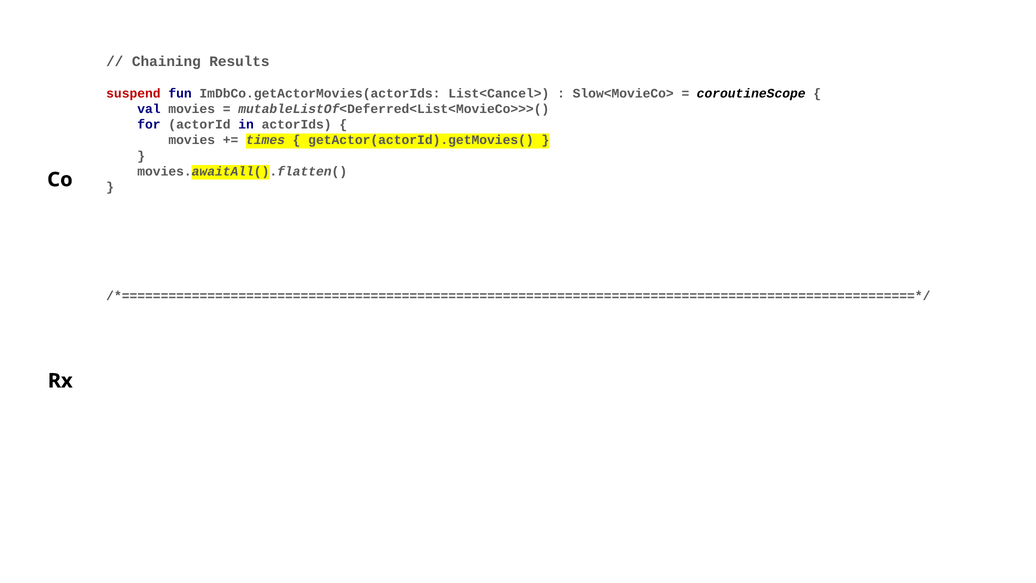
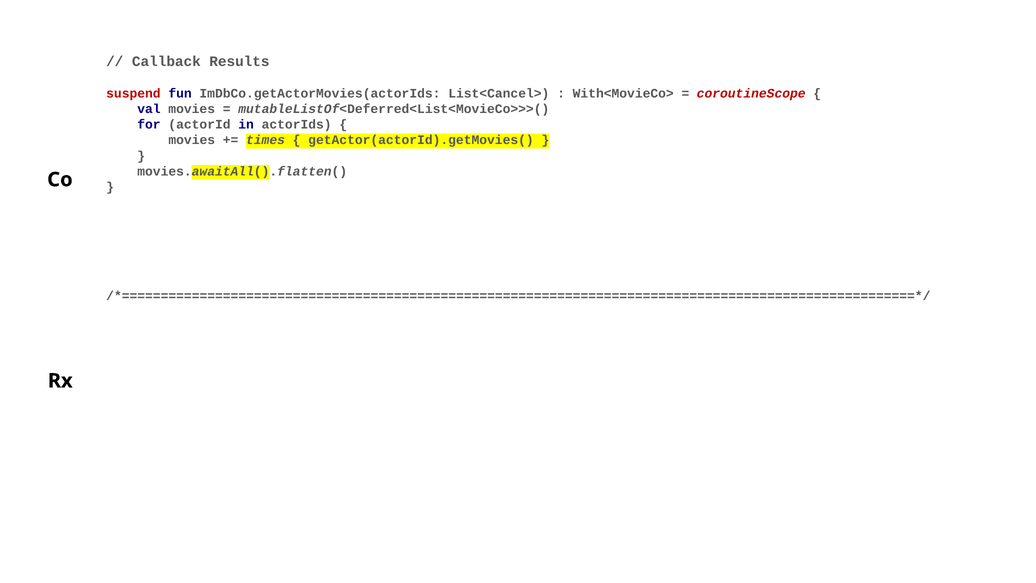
Chaining: Chaining -> Callback (166, 61)
Slow<MovieCo>: Slow<MovieCo> -> With<MovieCo> (623, 93)
coroutineScope colour: black -> red (751, 93)
